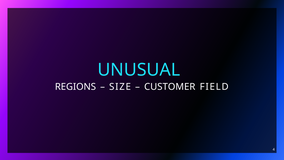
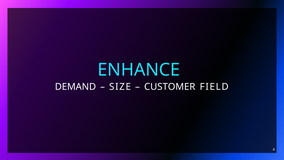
UNUSUAL: UNUSUAL -> ENHANCE (139, 70)
REGIONS: REGIONS -> DEMAND (75, 87)
